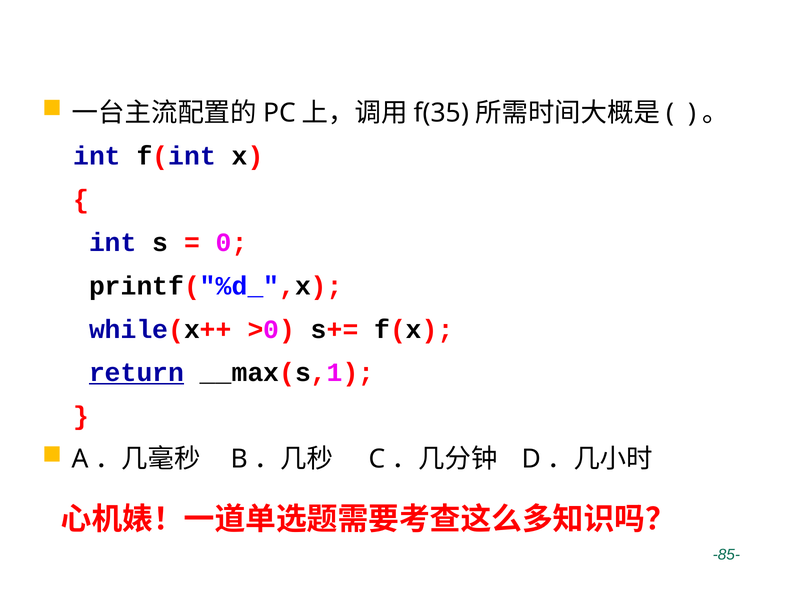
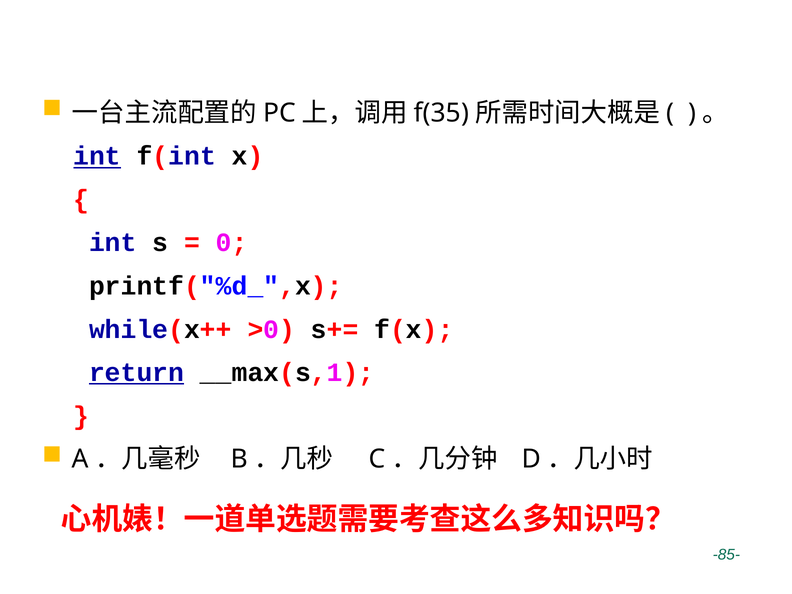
int underline: none -> present (97, 156)
